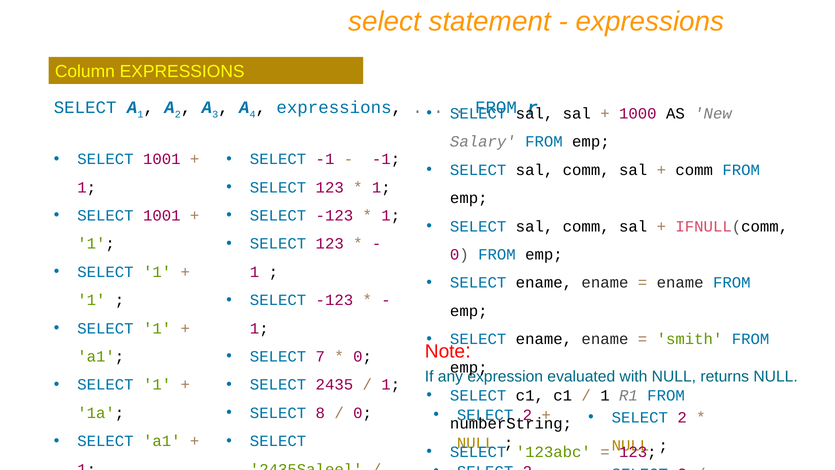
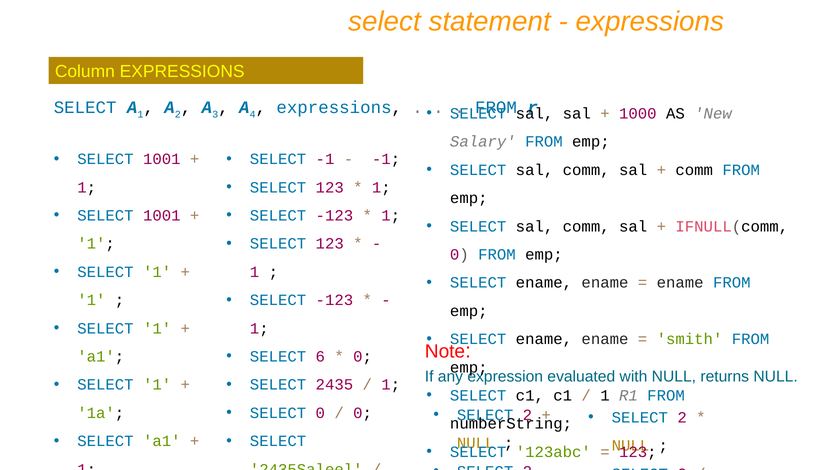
7: 7 -> 6 (320, 356)
SELECT 8: 8 -> 0 (320, 413)
